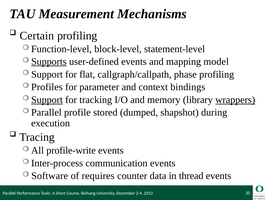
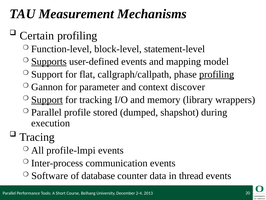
profiling underline: none -> present (217, 74)
Profiles: Profiles -> Gannon (47, 87)
bindings: bindings -> discover (188, 87)
wrappers underline: present -> none (235, 99)
profile-write: profile-write -> profile-lmpi (71, 150)
requires: requires -> database (98, 175)
